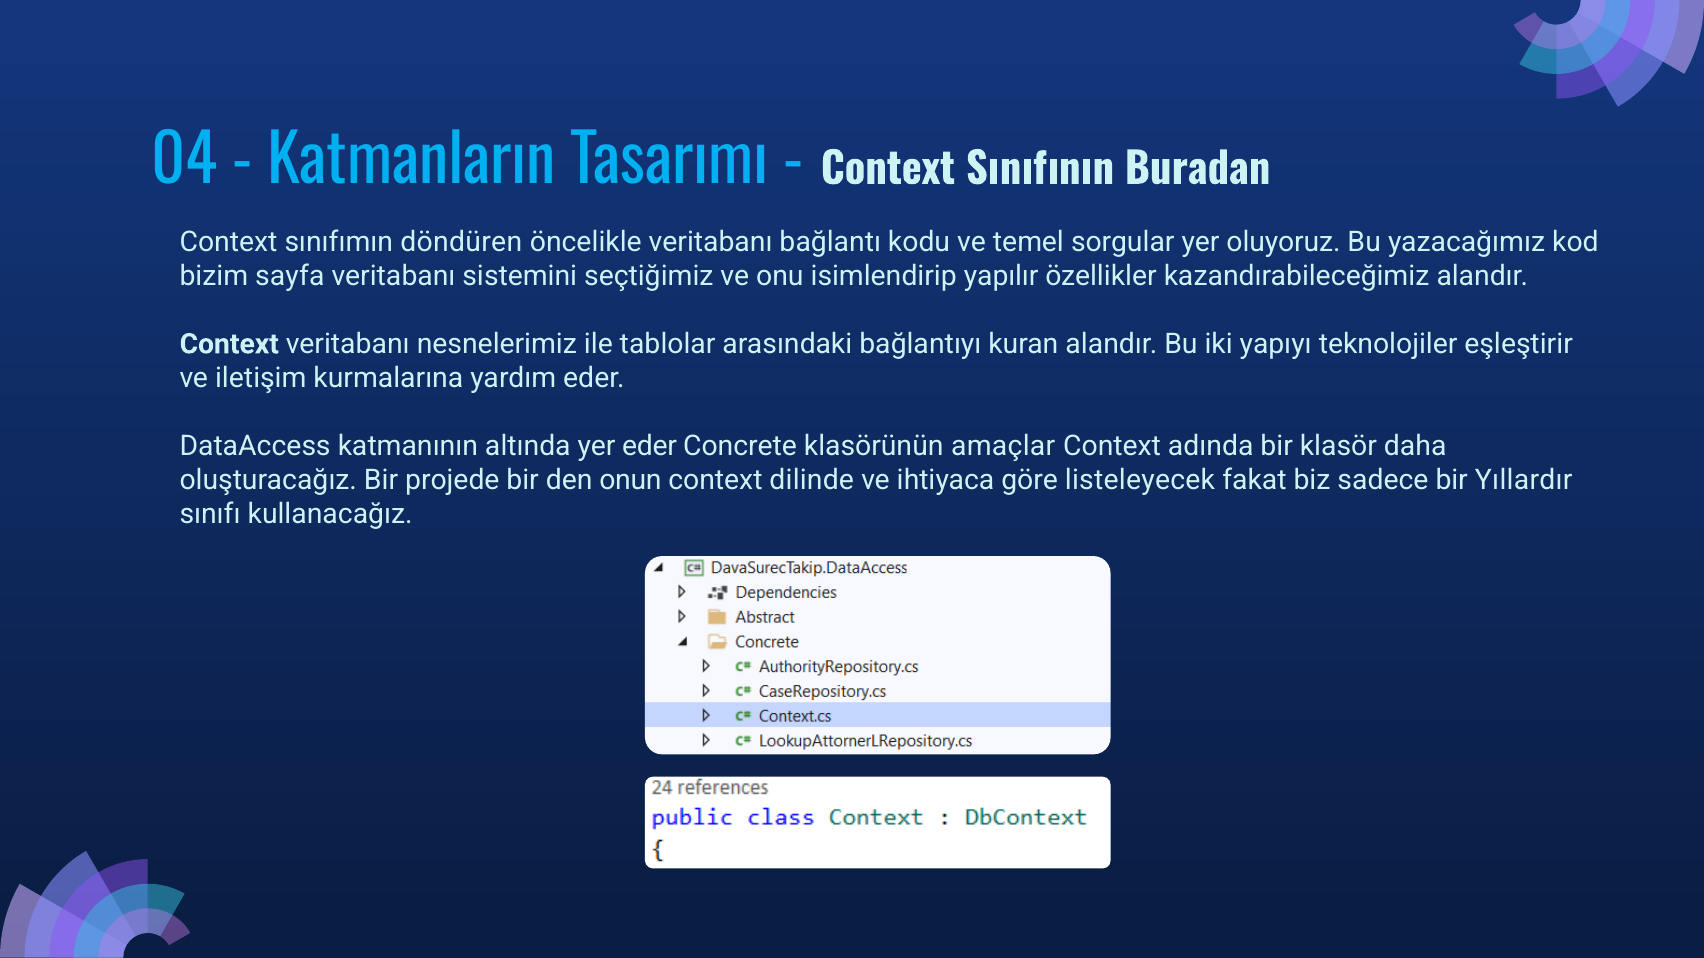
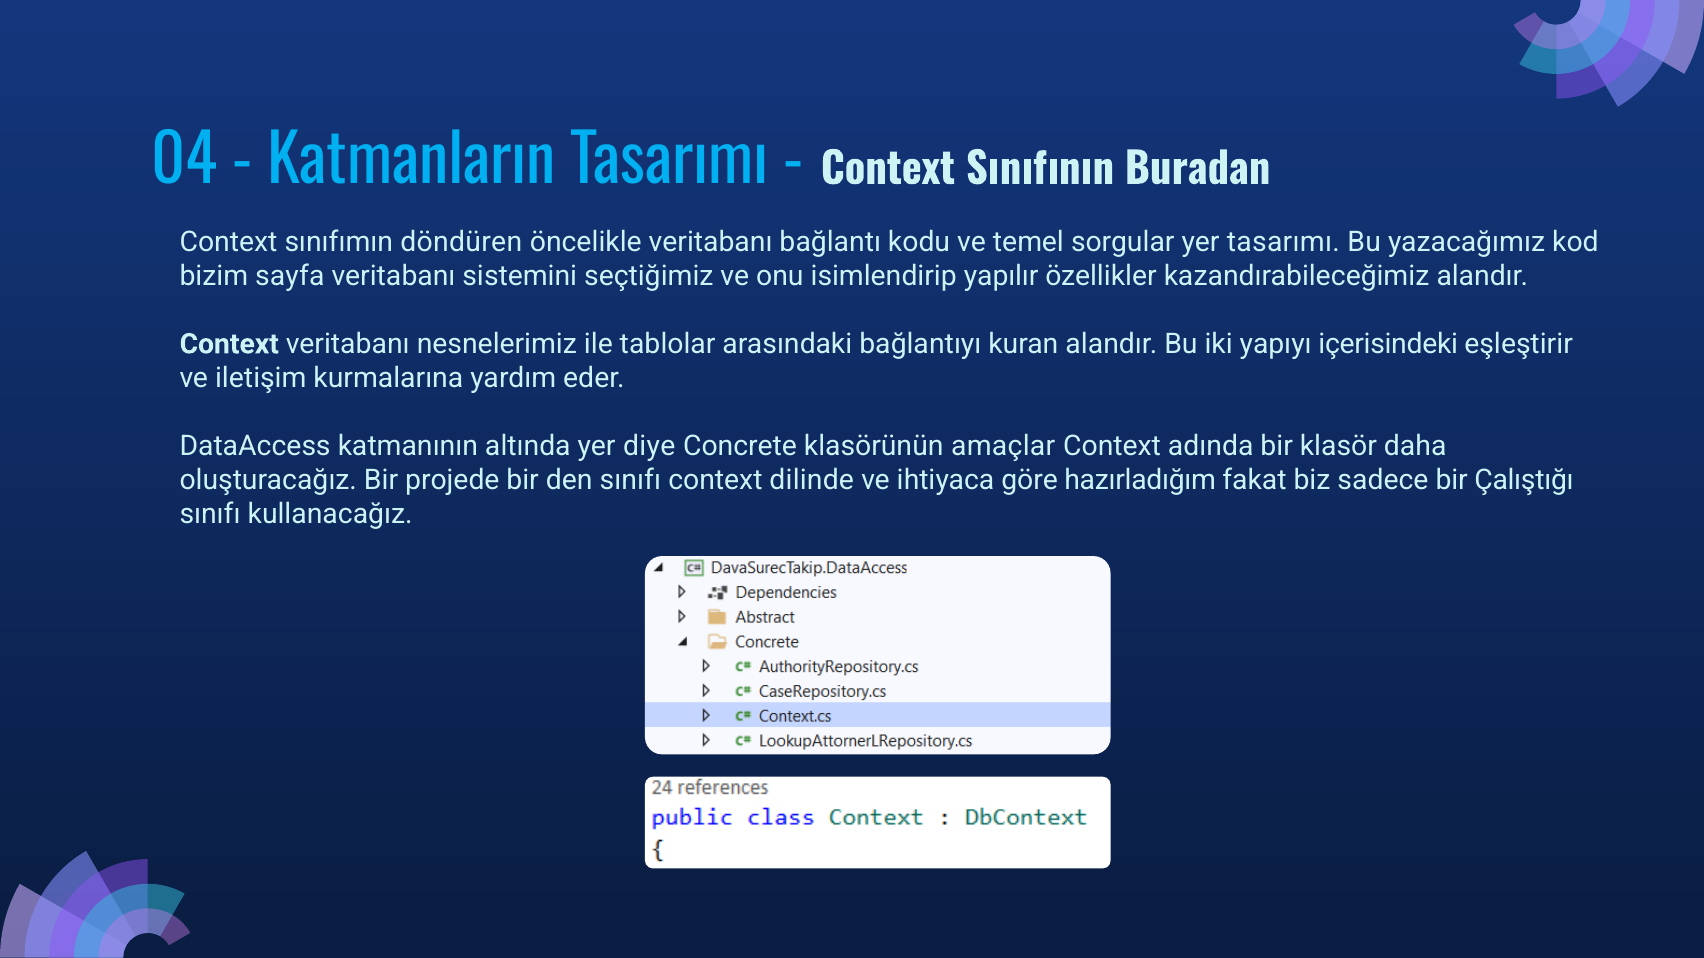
yer oluyoruz: oluyoruz -> tasarımı (1283, 242)
teknolojiler: teknolojiler -> içerisindeki (1388, 344)
yer eder: eder -> diye (649, 446)
den onun: onun -> sınıfı (630, 481)
listeleyecek: listeleyecek -> hazırladığım (1140, 481)
Yıllardır: Yıllardır -> Çalıştığı (1524, 481)
